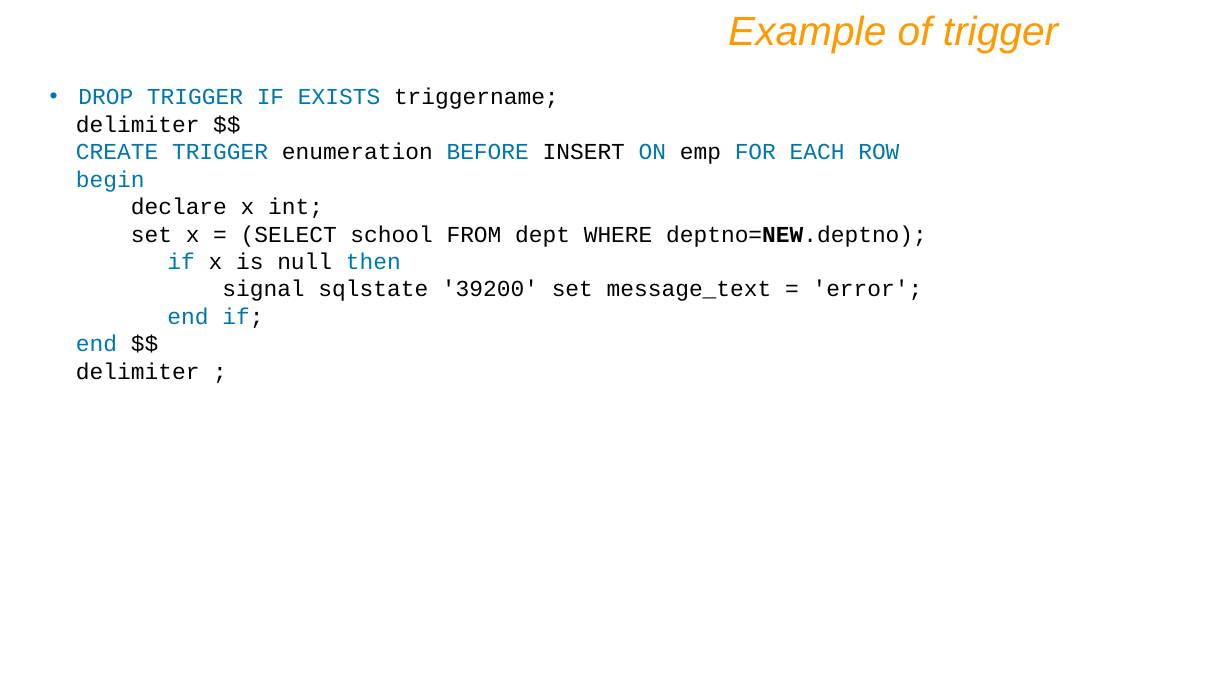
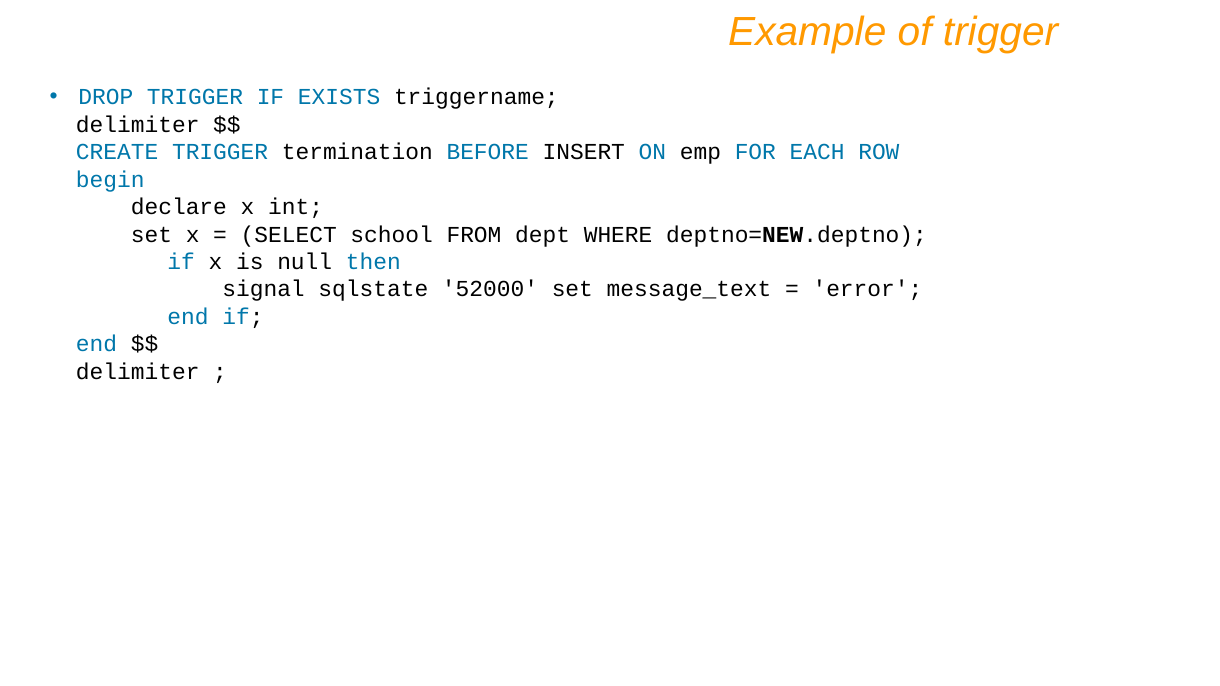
enumeration: enumeration -> termination (357, 152)
39200: 39200 -> 52000 (490, 289)
